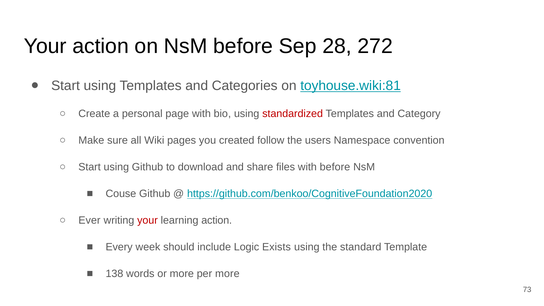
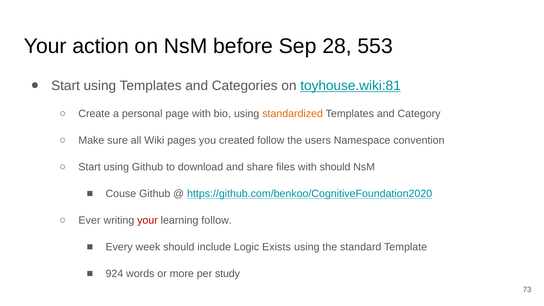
272: 272 -> 553 (375, 46)
standardized colour: red -> orange (293, 114)
with before: before -> should (335, 167)
learning action: action -> follow (217, 220)
138: 138 -> 924 (114, 274)
per more: more -> study (227, 274)
